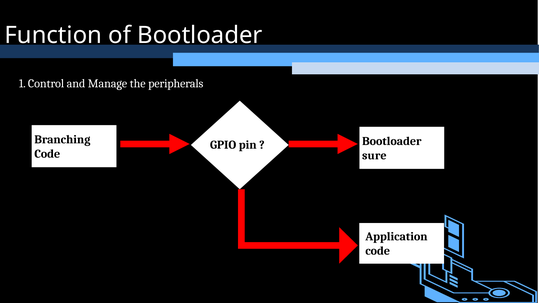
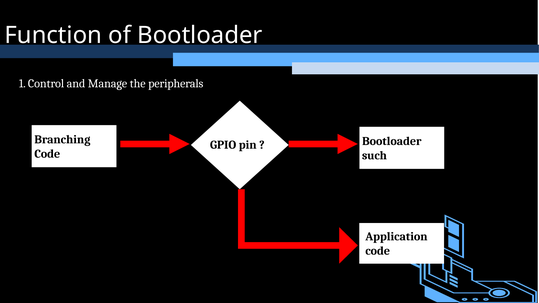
sure: sure -> such (374, 156)
